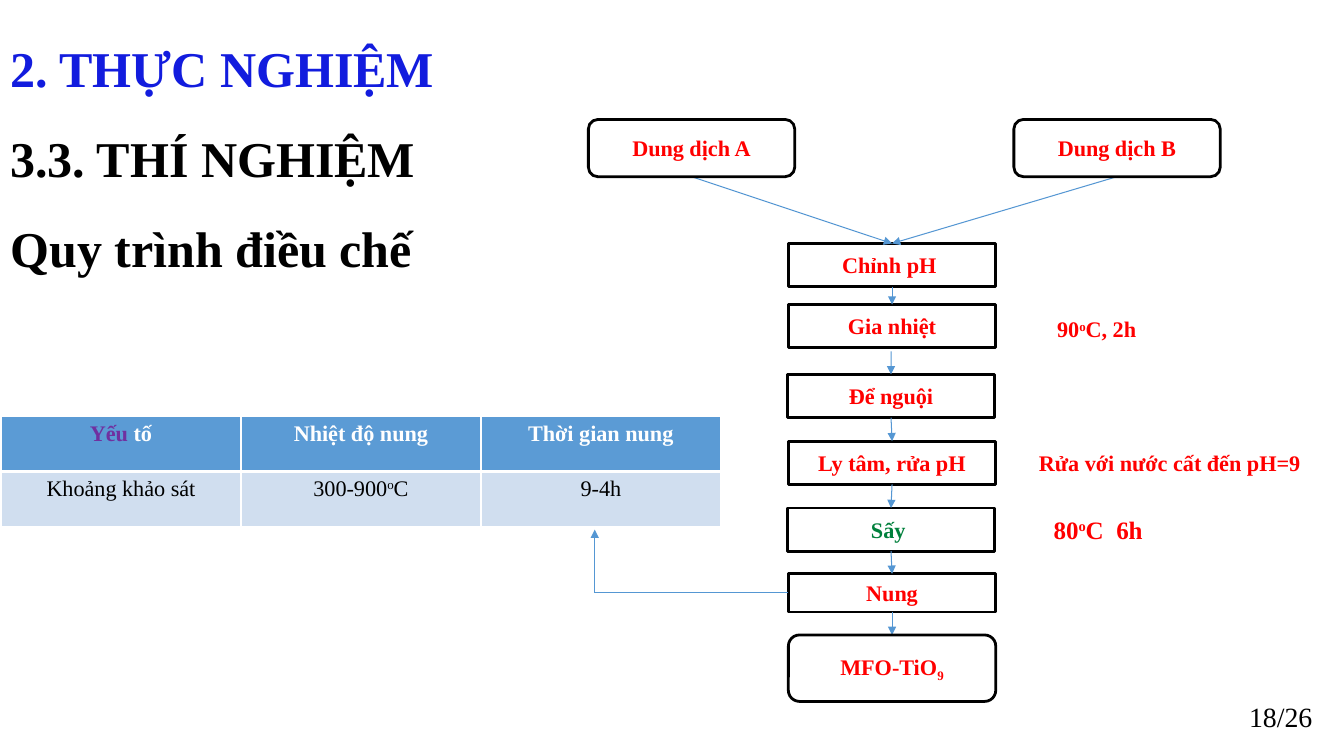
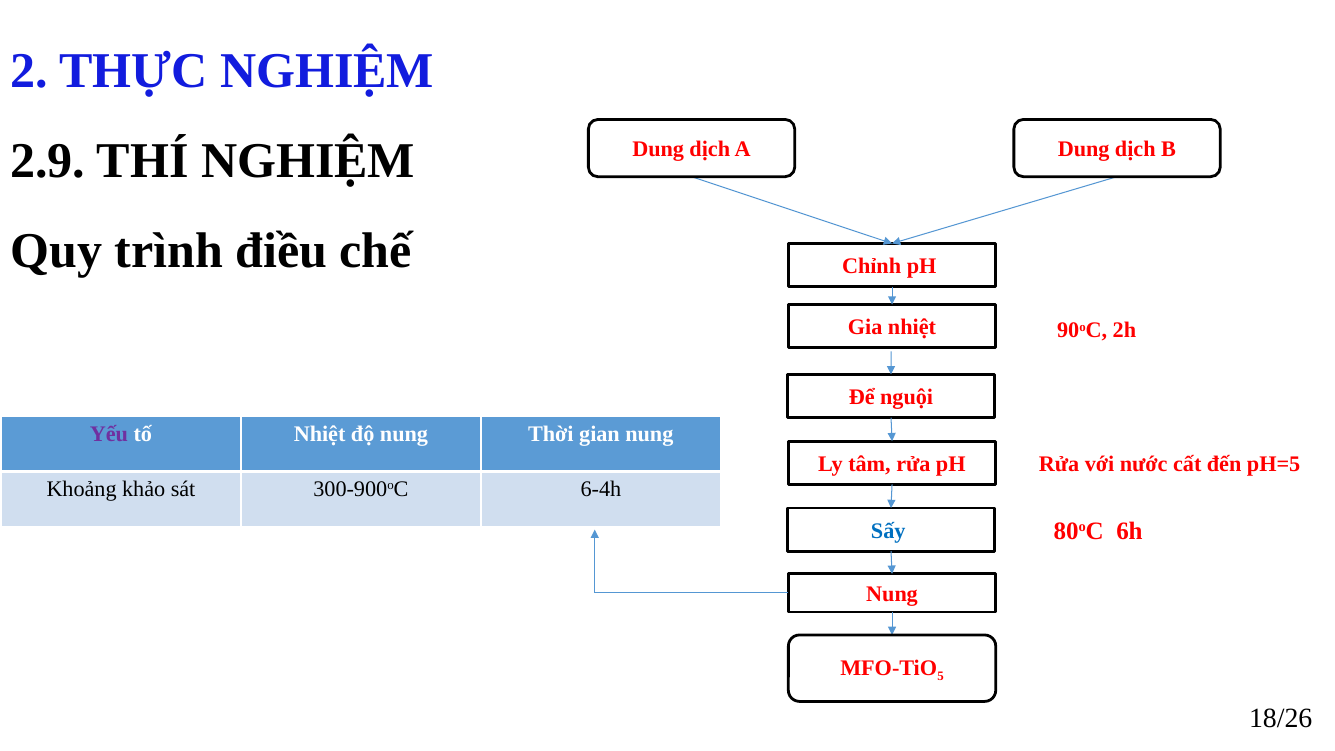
3.3: 3.3 -> 2.9 (48, 161)
pH=9: pH=9 -> pH=5 (1274, 464)
9-4h: 9-4h -> 6-4h (601, 489)
Sấy colour: green -> blue (888, 531)
9: 9 -> 5 (941, 676)
